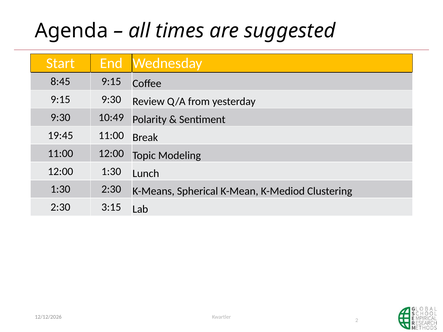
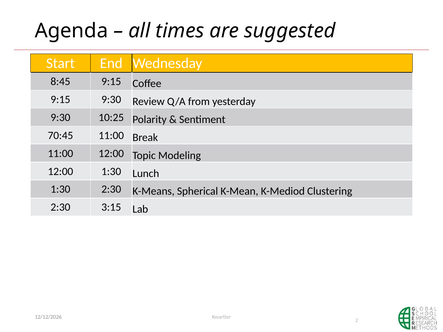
10:49: 10:49 -> 10:25 (111, 118)
19:45: 19:45 -> 70:45 (60, 136)
